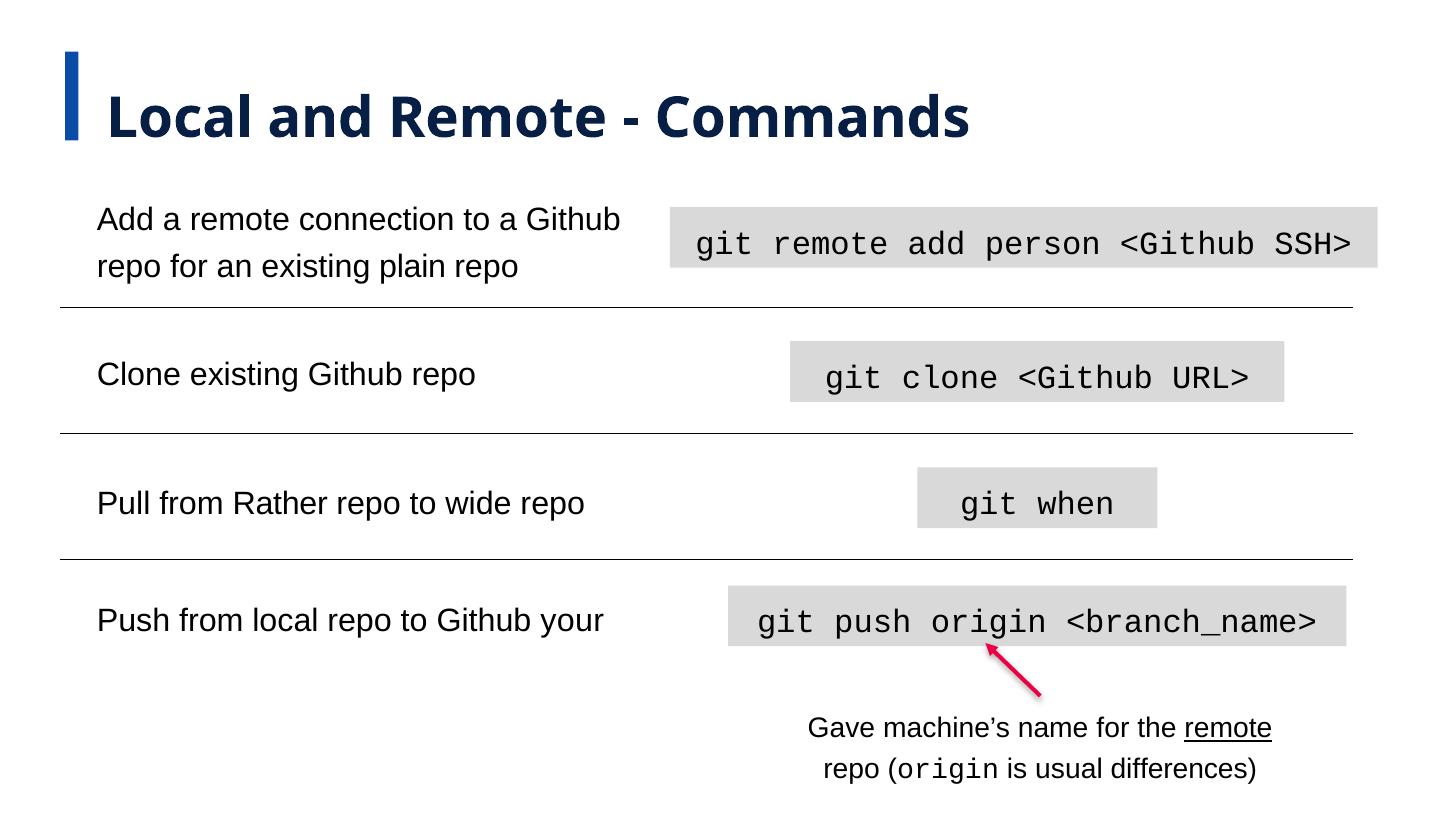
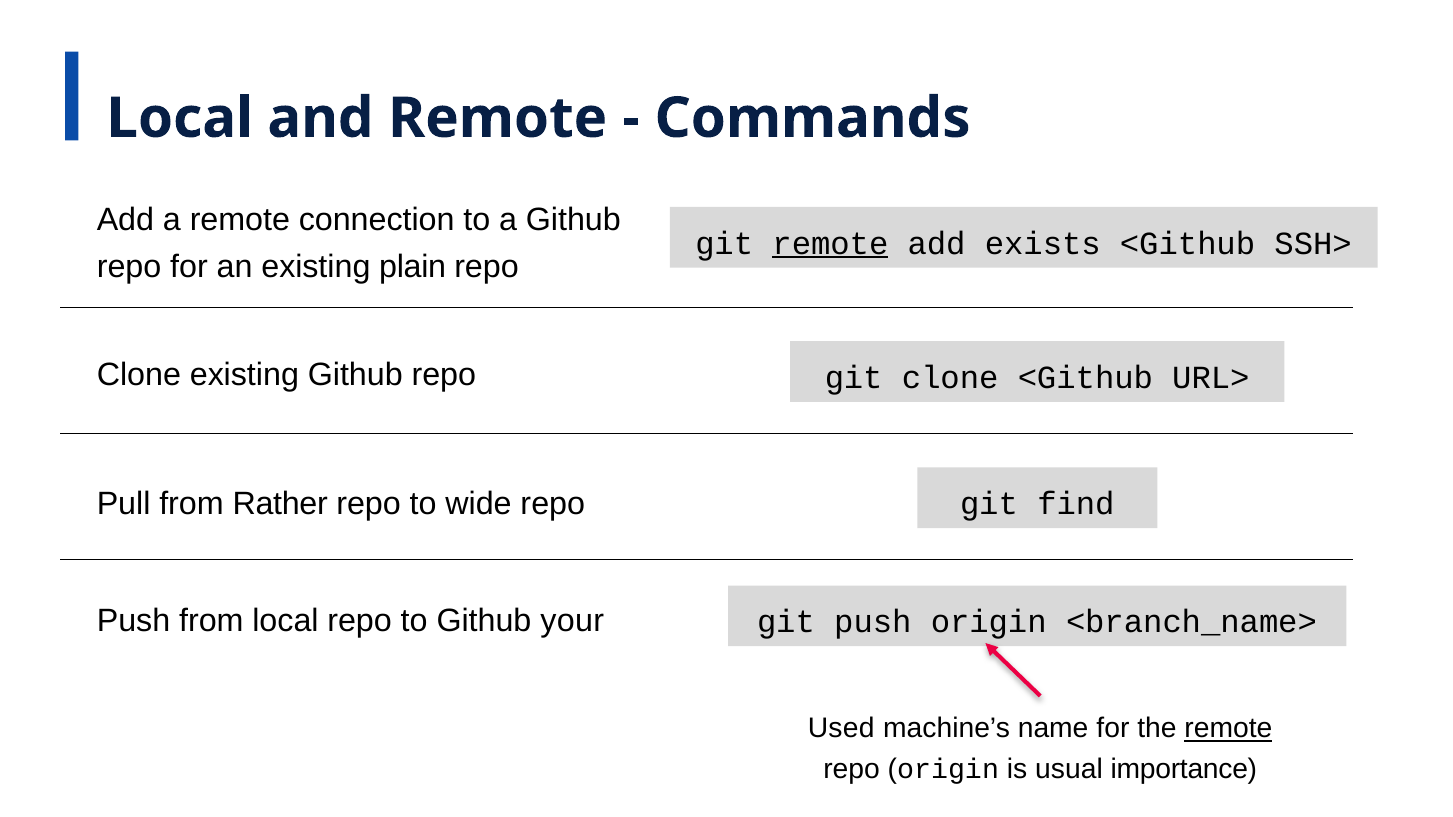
remote underline: none -> present (830, 244)
person: person -> exists (1043, 244)
when: when -> find (1076, 504)
Gave: Gave -> Used (841, 729)
differences: differences -> importance (1184, 770)
